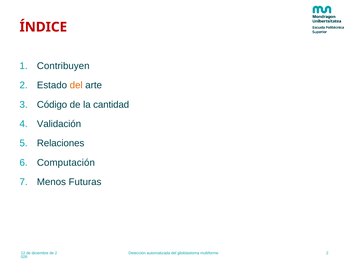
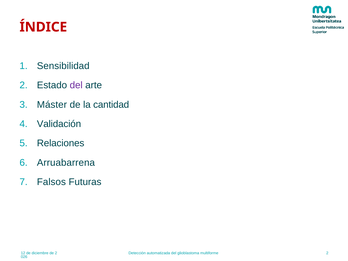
Contribuyen: Contribuyen -> Sensibilidad (63, 66)
del colour: orange -> purple (76, 85)
Código: Código -> Máster (52, 105)
Computación: Computación -> Arruabarrena (66, 163)
Menos: Menos -> Falsos (51, 182)
